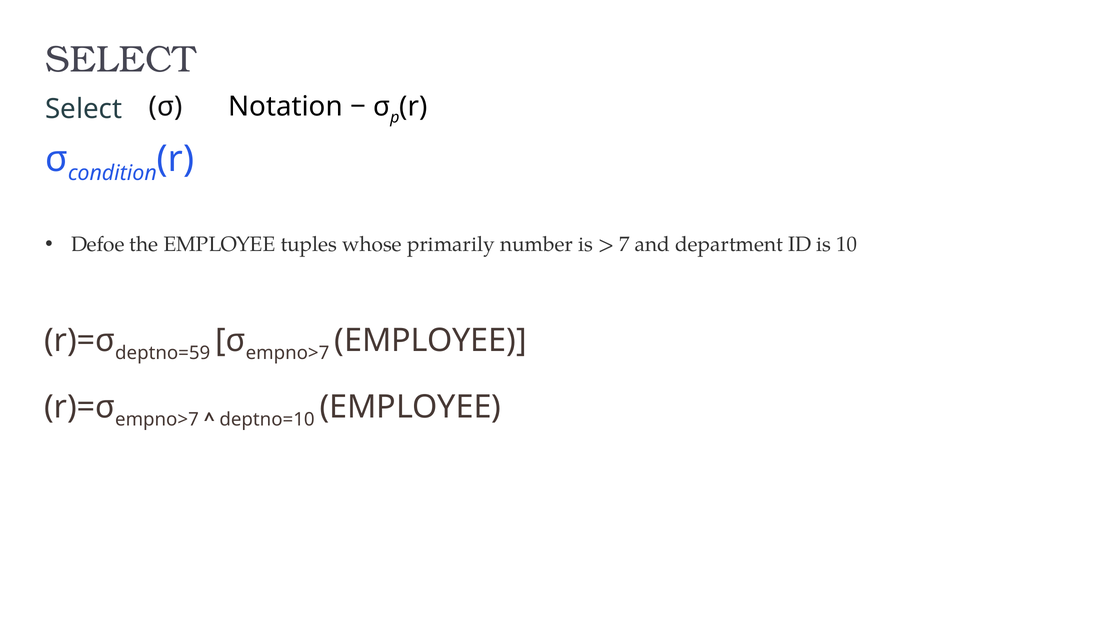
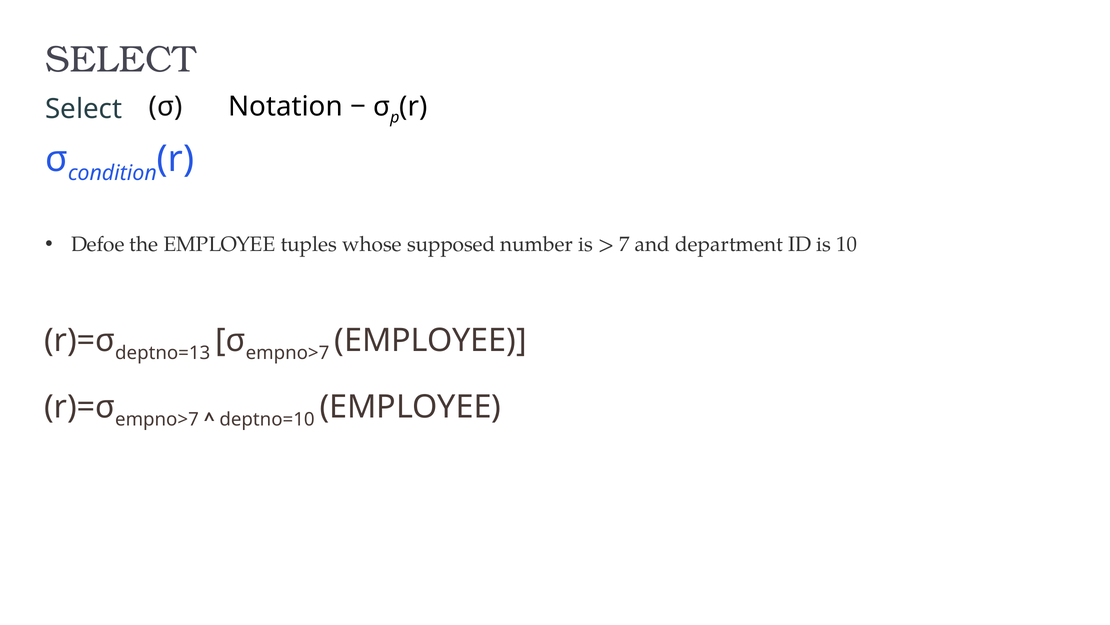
primarily: primarily -> supposed (451, 244)
deptno=59: deptno=59 -> deptno=13 (163, 353)
